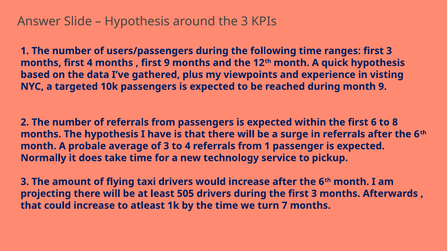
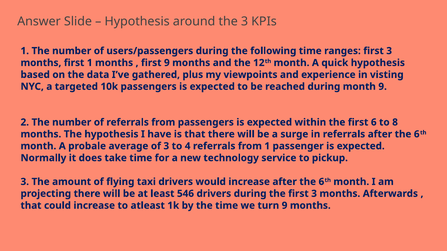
first 4: 4 -> 1 (90, 63)
505: 505 -> 546 (185, 194)
turn 7: 7 -> 9 (285, 206)
